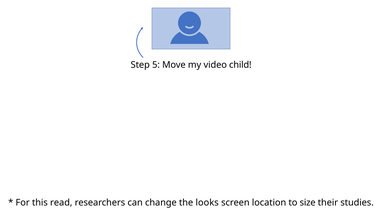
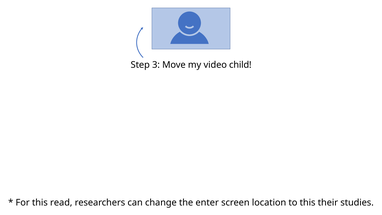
5: 5 -> 3 (156, 65)
looks: looks -> enter (207, 203)
to size: size -> this (308, 203)
